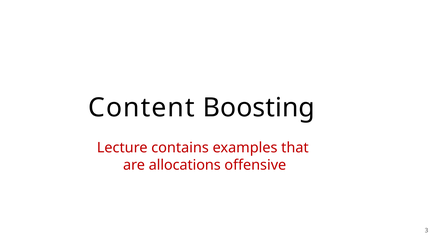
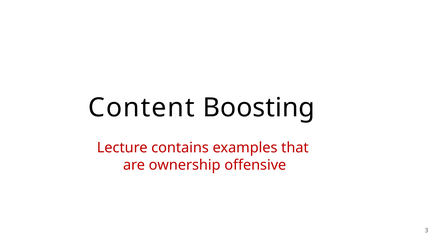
allocations: allocations -> ownership (185, 165)
